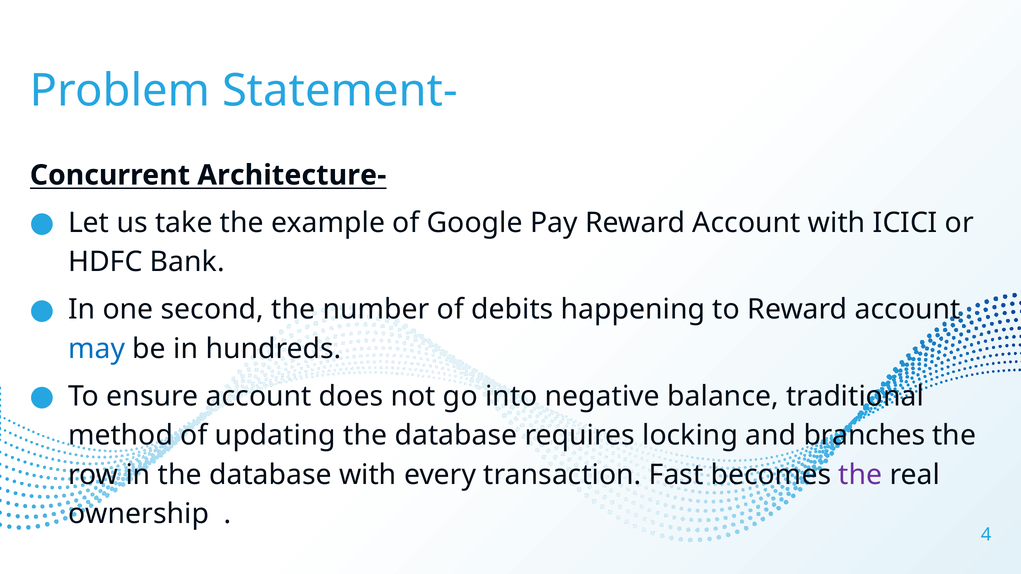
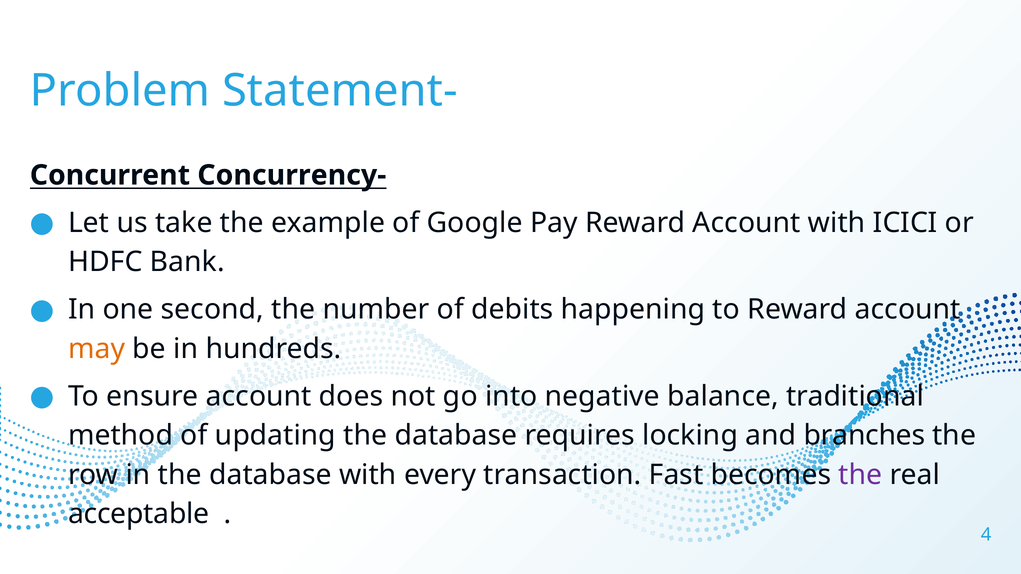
Architecture-: Architecture- -> Concurrency- (292, 175)
may colour: blue -> orange (97, 349)
ownership: ownership -> acceptable (139, 514)
